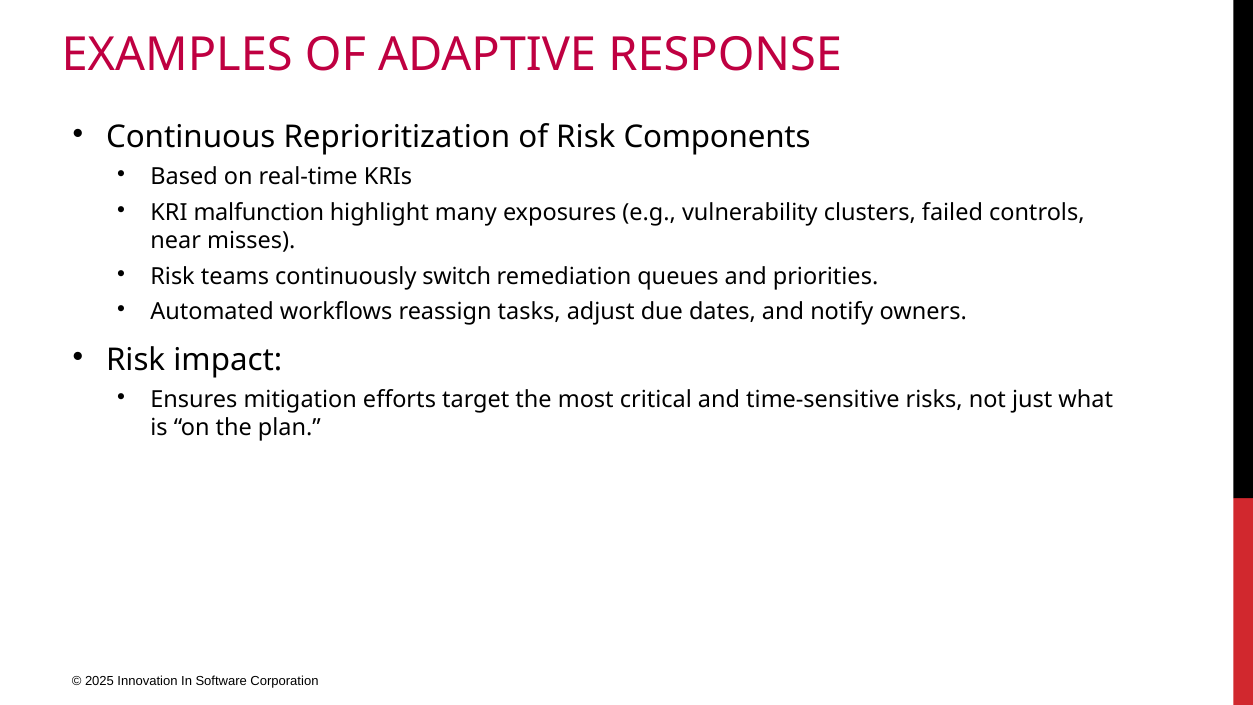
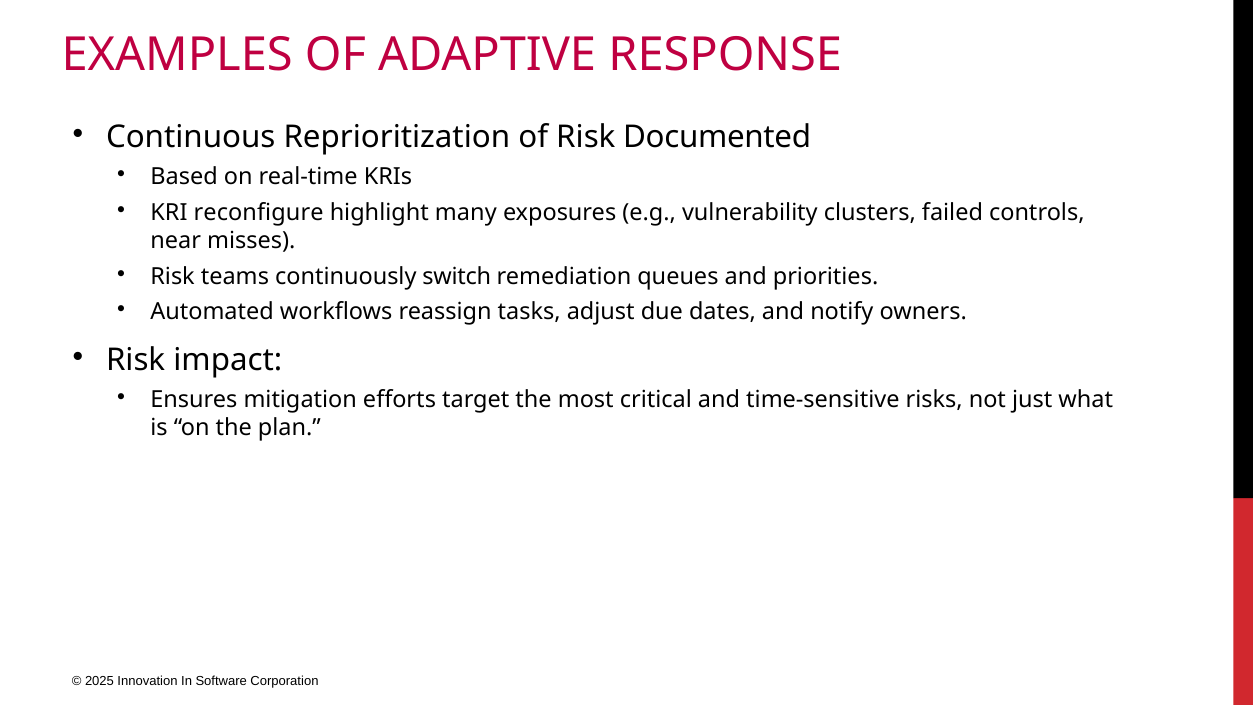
Components: Components -> Documented (717, 137)
malfunction: malfunction -> reconfigure (259, 213)
